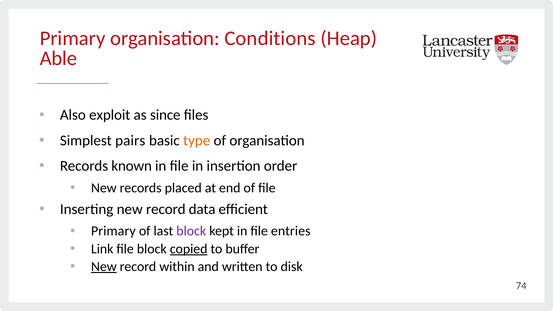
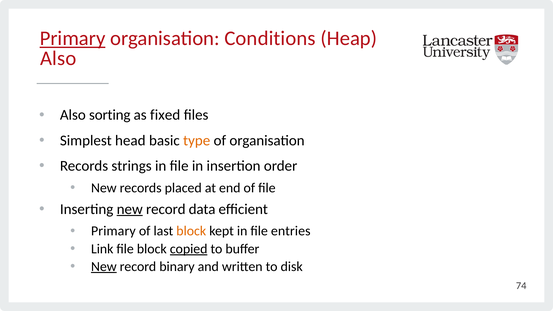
Primary underline: none -> present (73, 38)
Able: Able -> Also (58, 58)
exploit: exploit -> sorting (110, 115)
since: since -> fixed (165, 115)
pairs: pairs -> head (130, 140)
known: known -> strings (132, 166)
new underline: none -> present (130, 209)
block colour: purple -> orange (191, 231)
within: within -> binary (177, 267)
